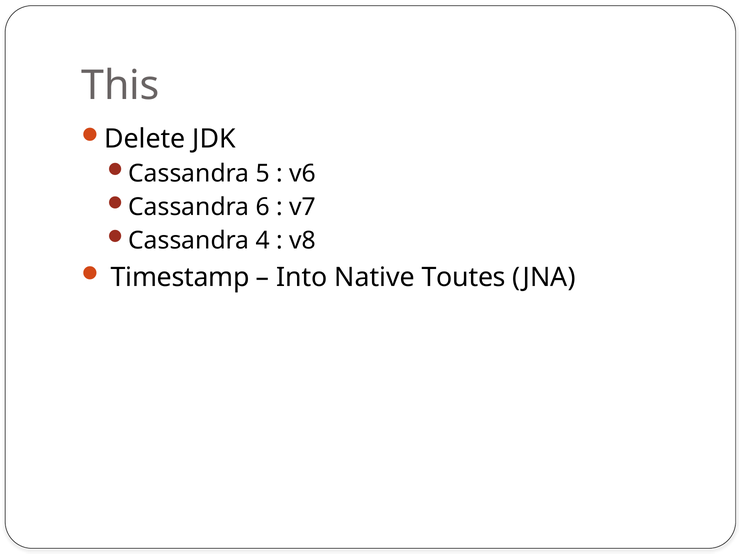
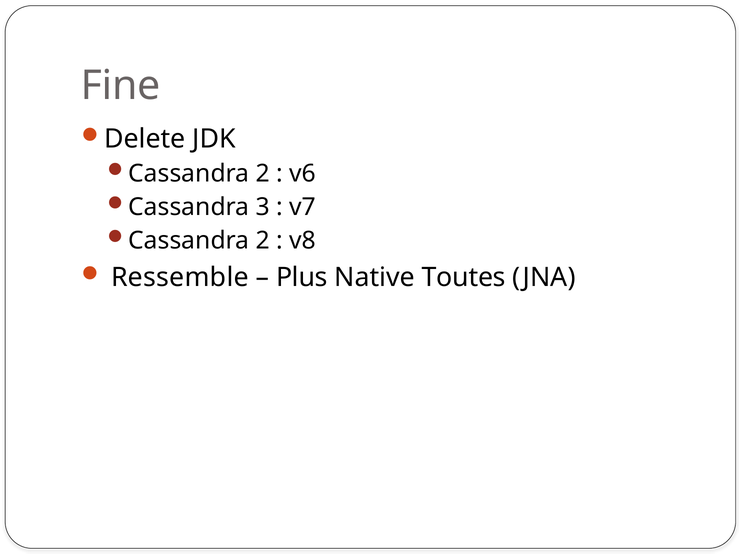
This: This -> Fine (121, 86)
5: 5 -> 2 (263, 173)
6: 6 -> 3 (263, 207)
4: 4 -> 2 (263, 240)
Timestamp: Timestamp -> Ressemble (180, 277)
Into: Into -> Plus (302, 277)
